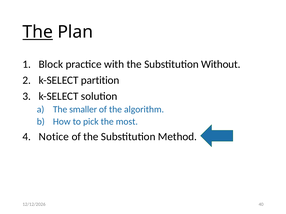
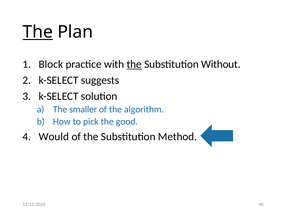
the underline: none -> present (134, 64)
partition: partition -> suggests (100, 80)
most: most -> good (127, 122)
Notice: Notice -> Would (54, 137)
